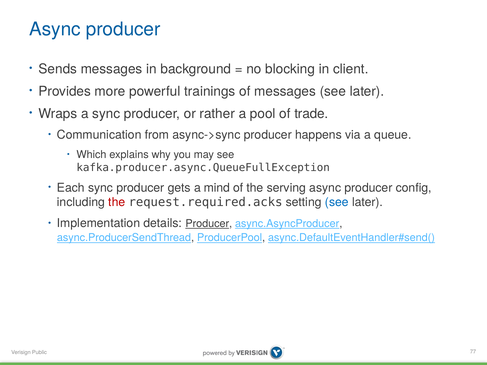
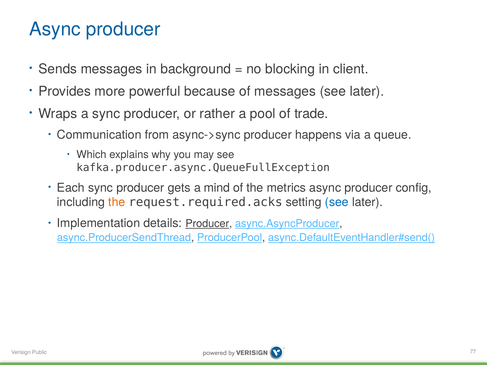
trainings: trainings -> because (210, 91)
serving: serving -> metrics (286, 188)
the colour: red -> orange (117, 202)
